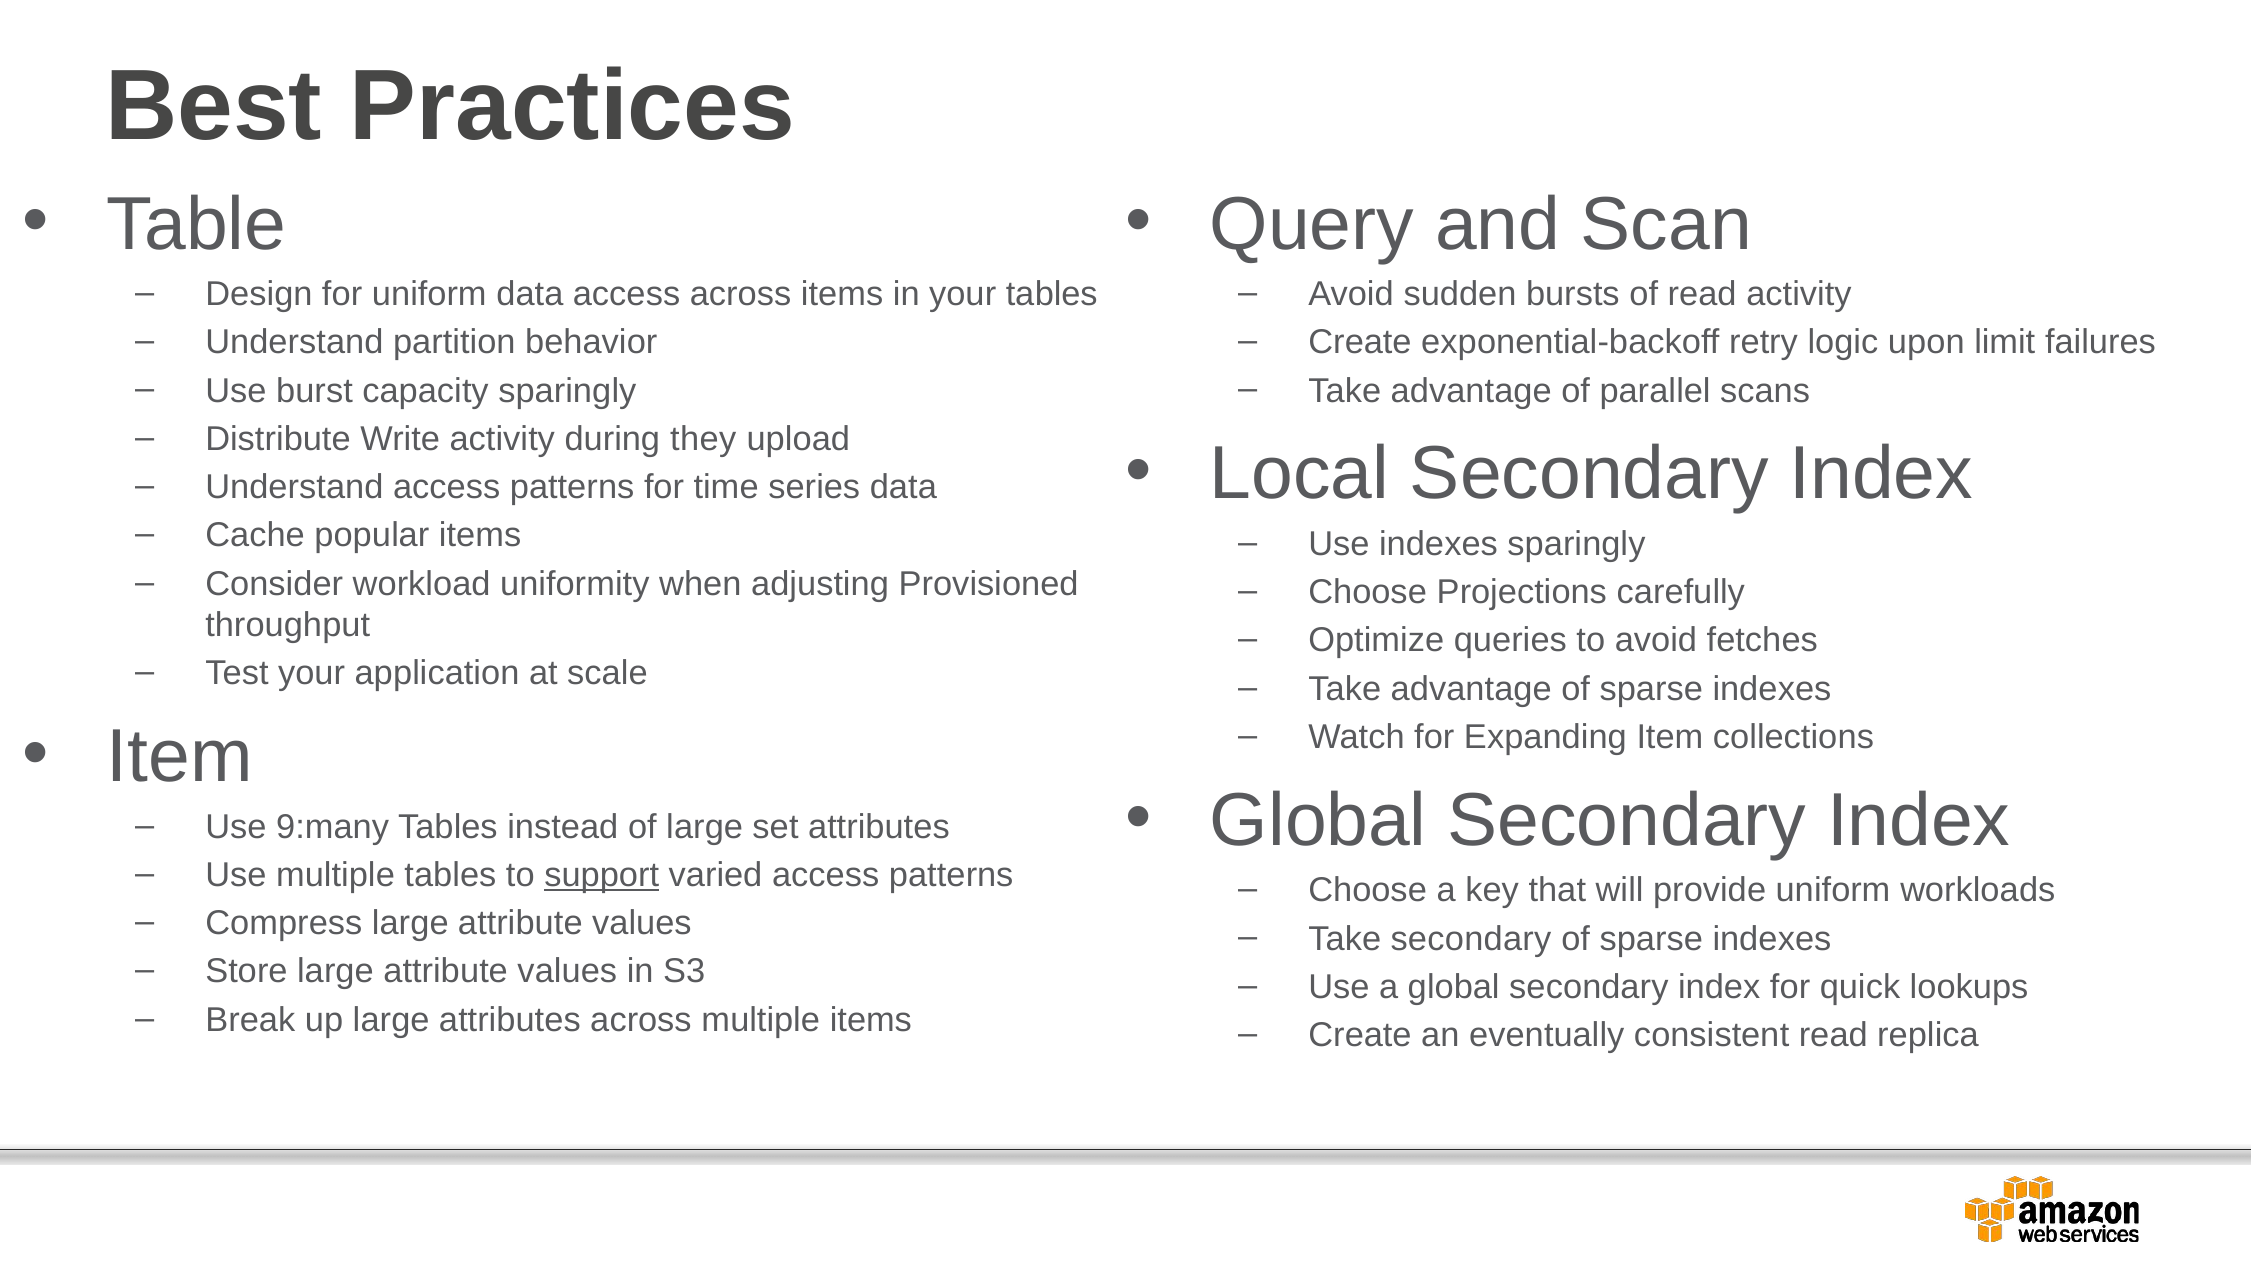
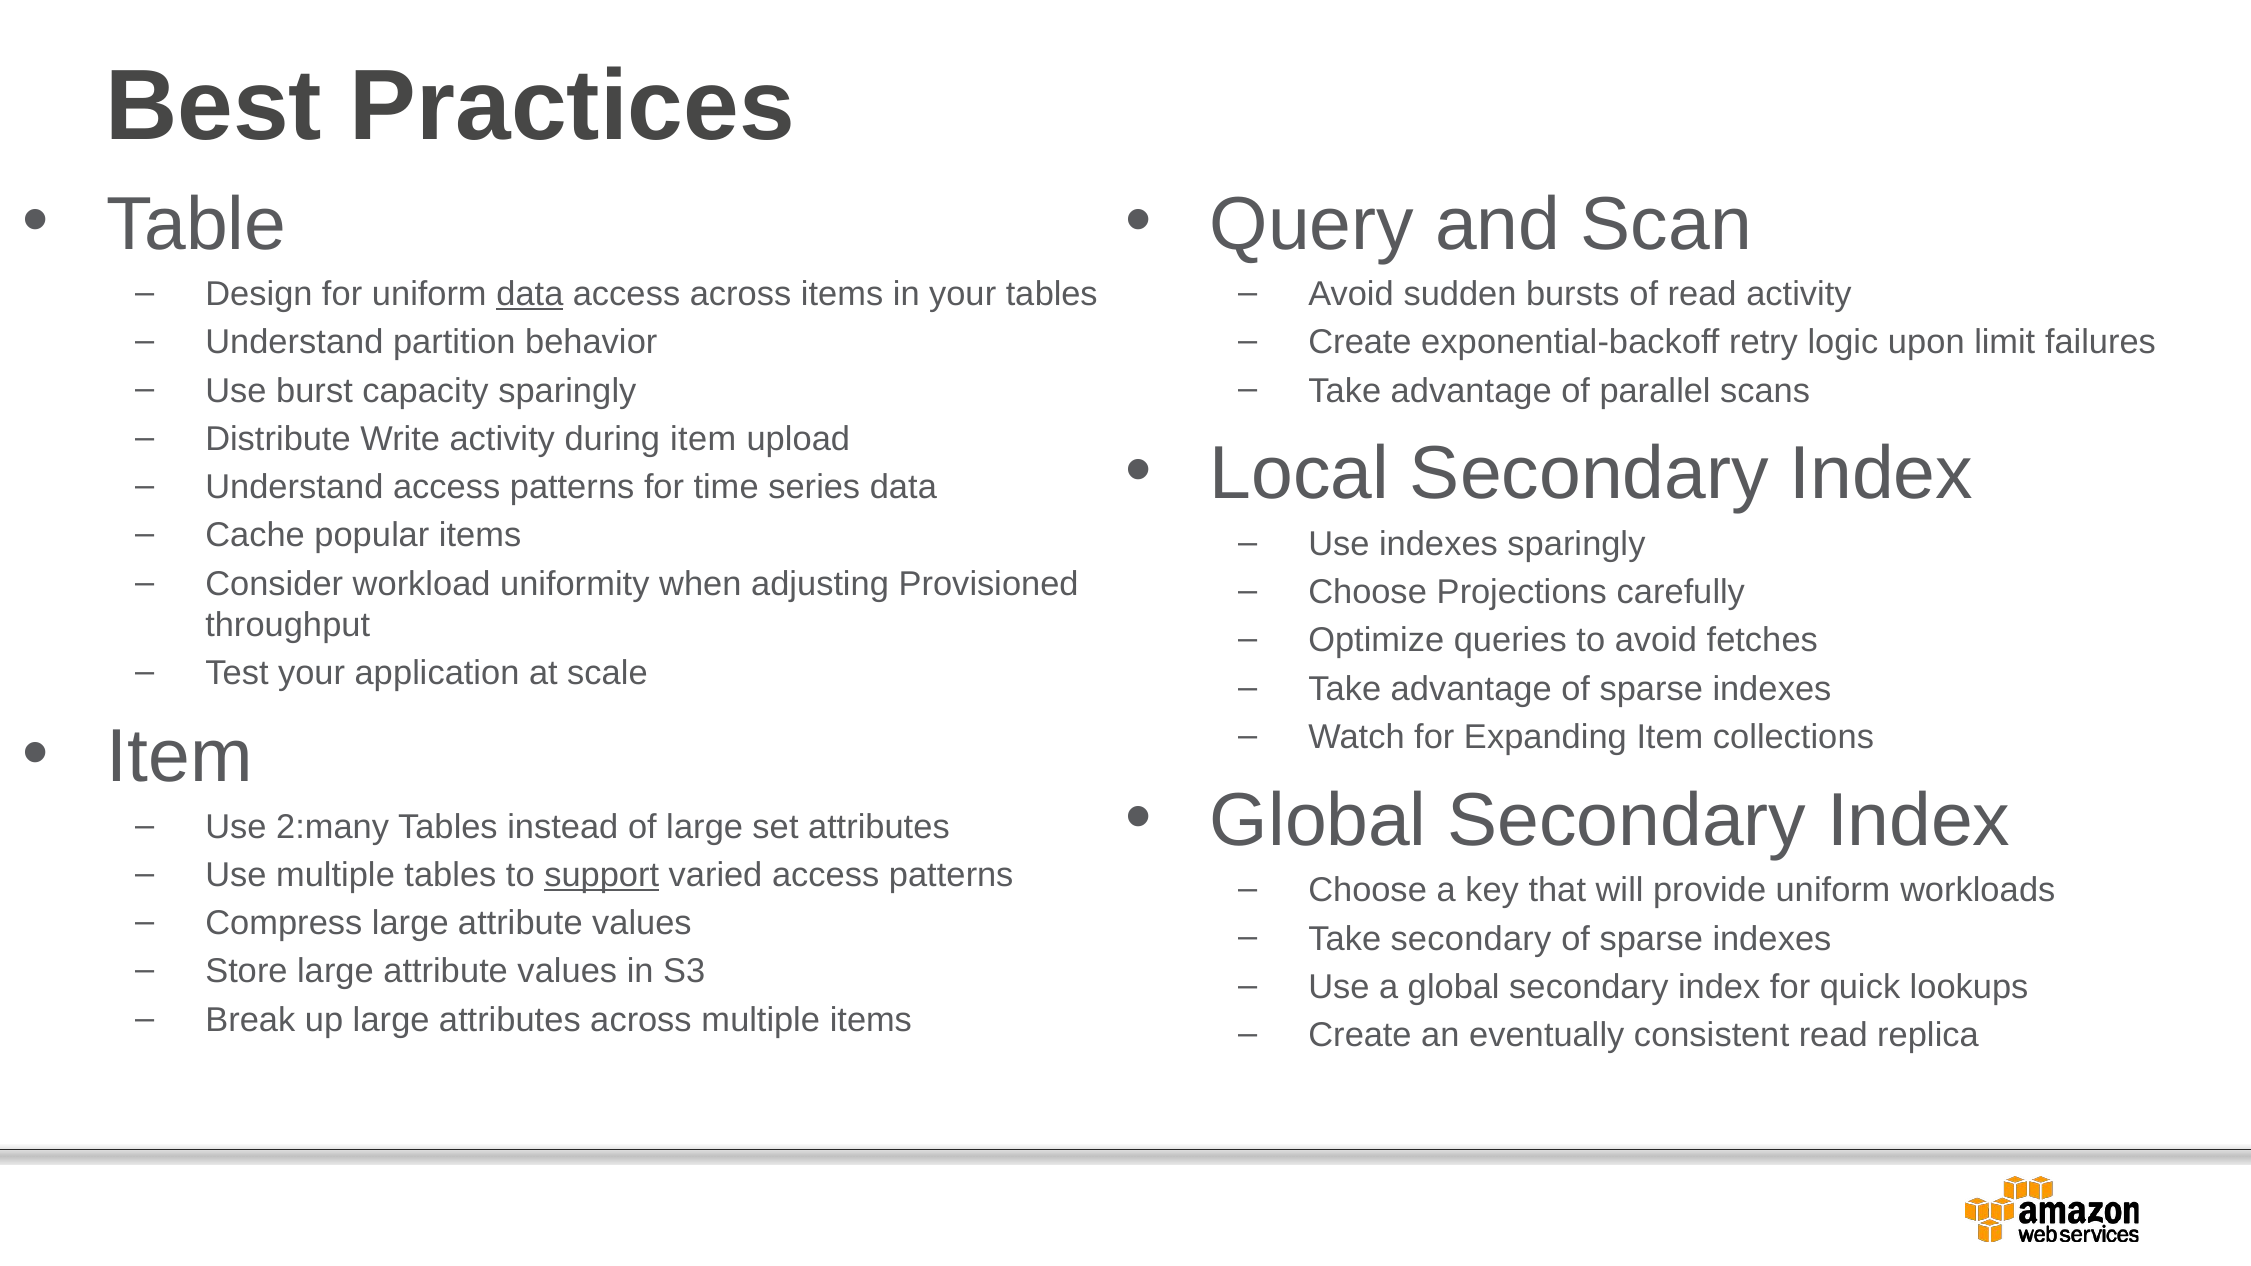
data underline: none -> present (530, 294)
during they: they -> item (703, 439)
9:many: 9:many -> 2:many (333, 827)
